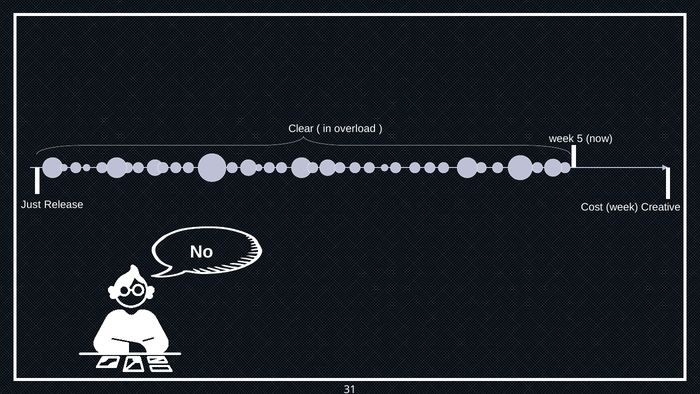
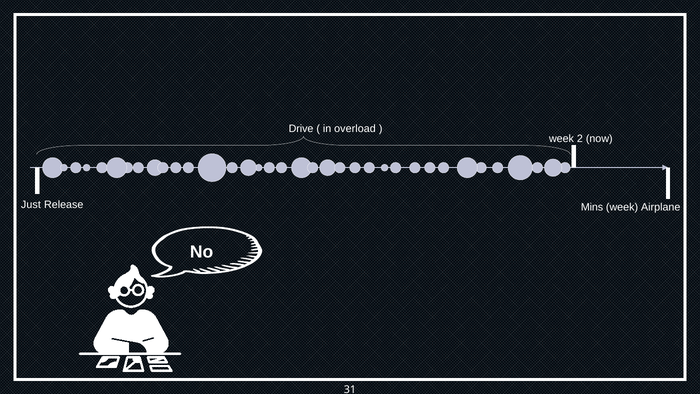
Clear: Clear -> Drive (301, 129)
5: 5 -> 2 (580, 139)
Cost: Cost -> Mins (592, 207)
Creative: Creative -> Airplane (661, 207)
